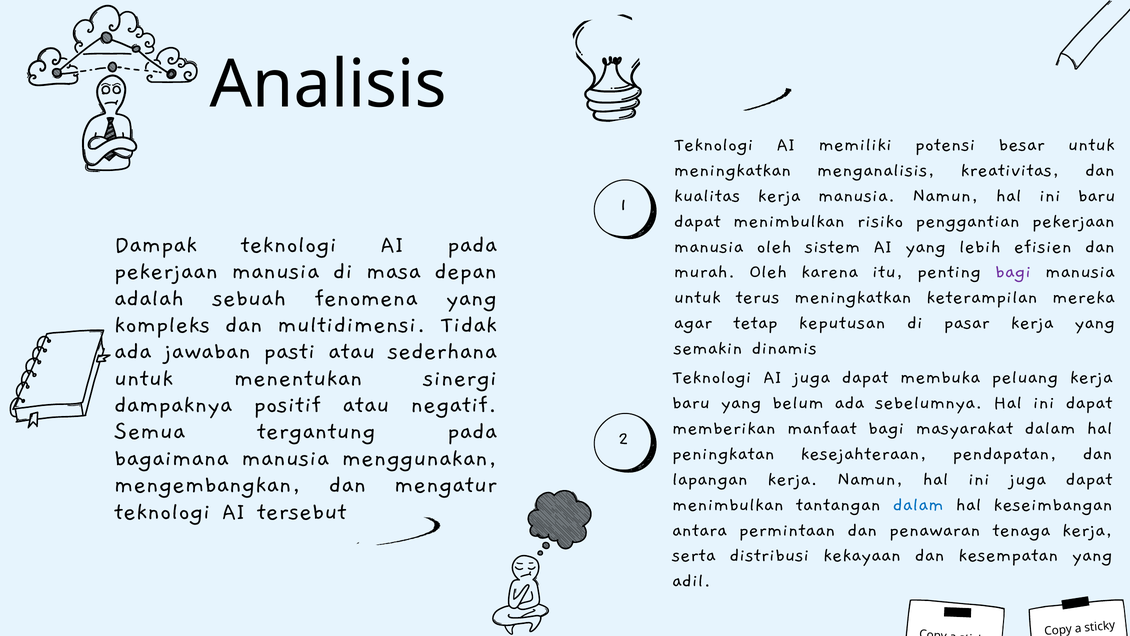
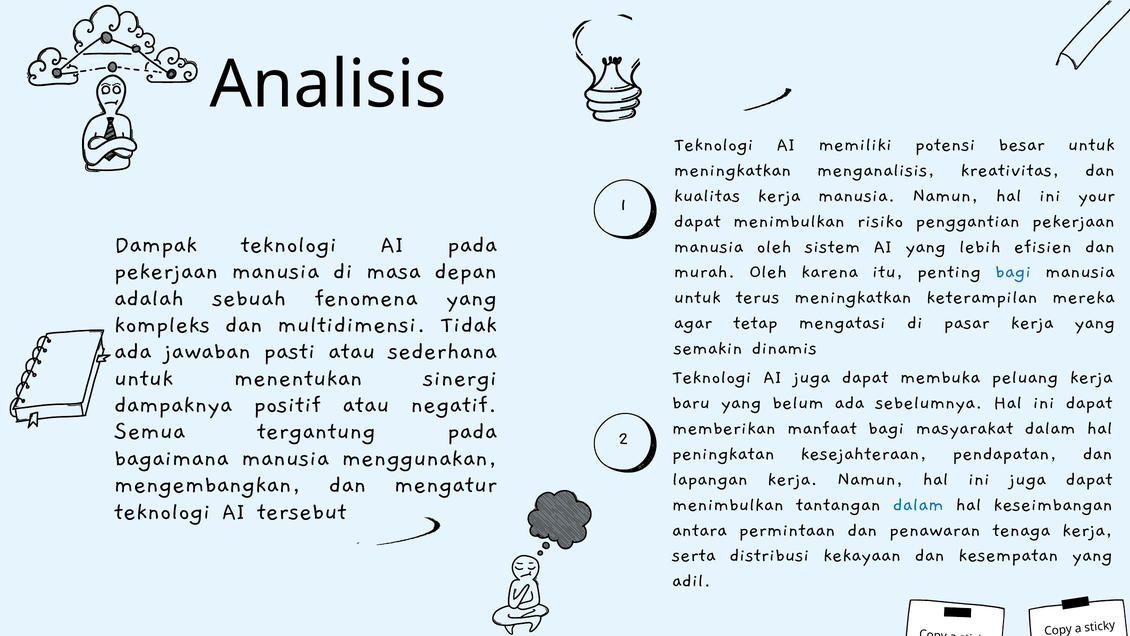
ini baru: baru -> your (1097, 195)
bagi colour: purple -> blue (1013, 271)
keputusan: keputusan -> mengatasi (842, 322)
